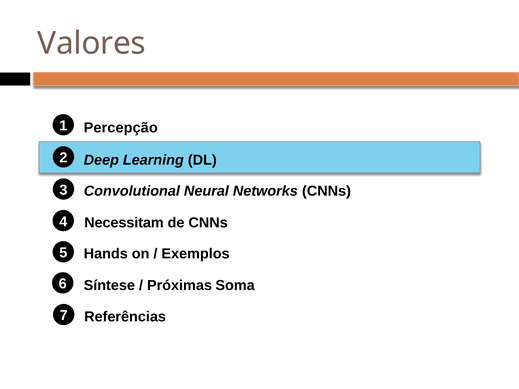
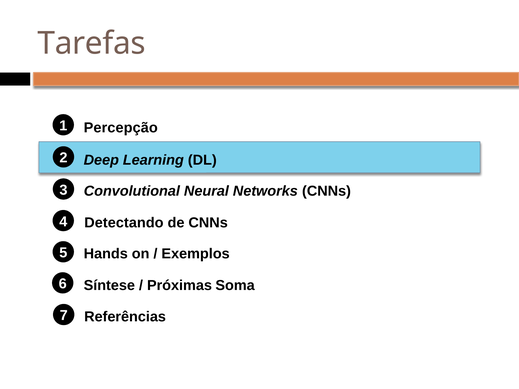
Valores: Valores -> Tarefas (92, 43)
Necessitam: Necessitam -> Detectando (124, 223)
